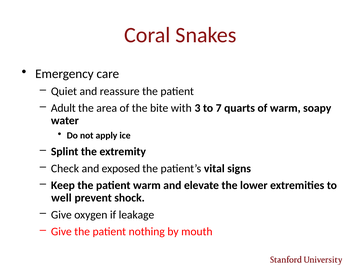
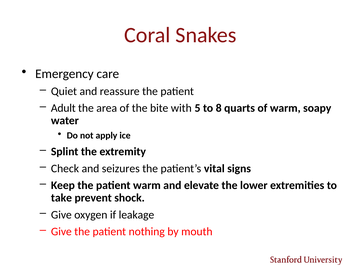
3: 3 -> 5 (198, 108)
7: 7 -> 8 (219, 108)
exposed: exposed -> seizures (121, 168)
well: well -> take (61, 198)
